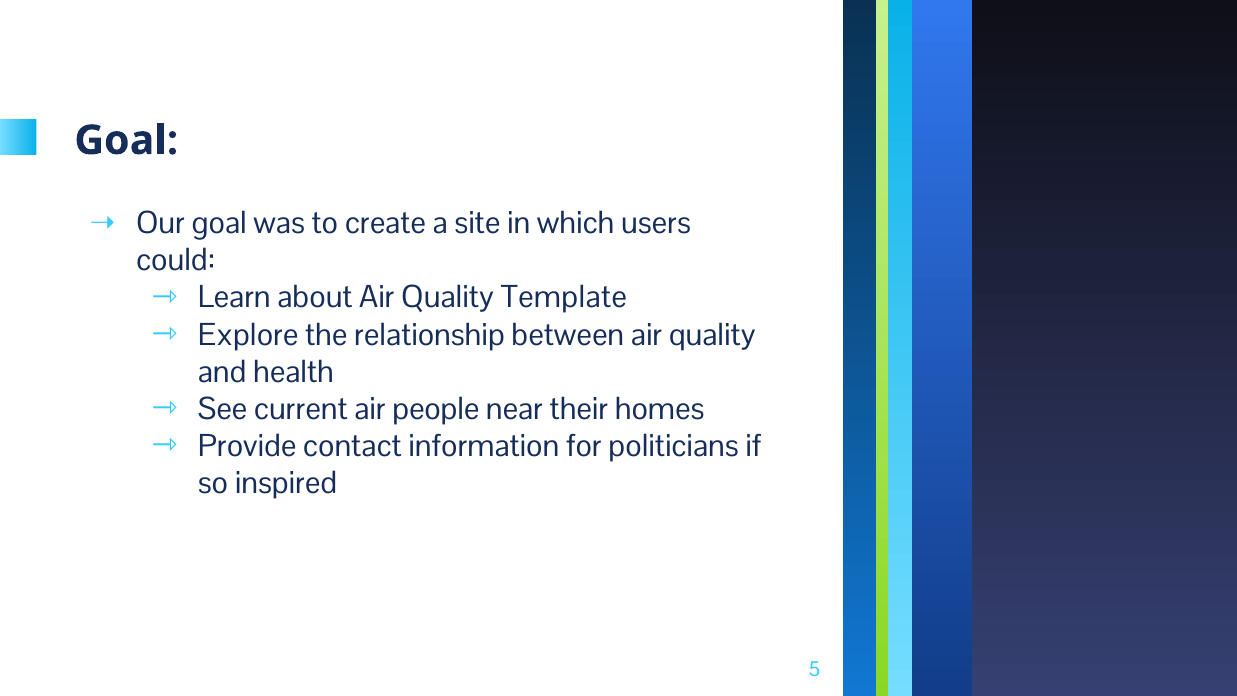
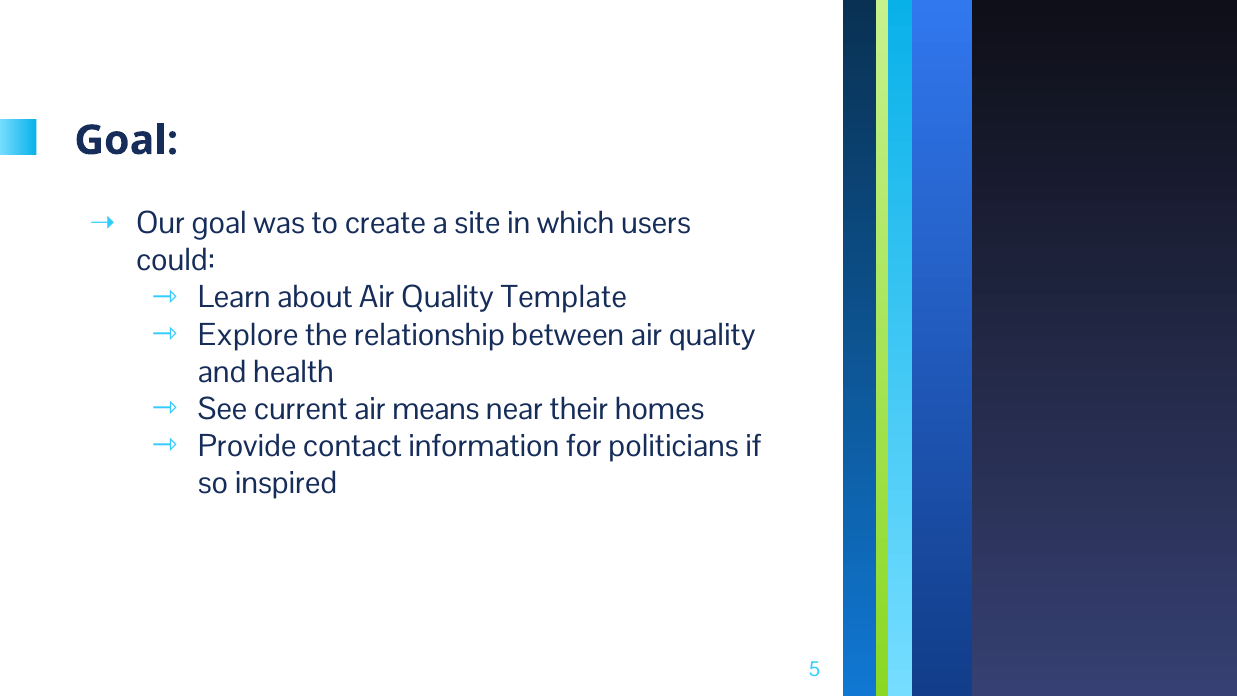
people: people -> means (436, 409)
